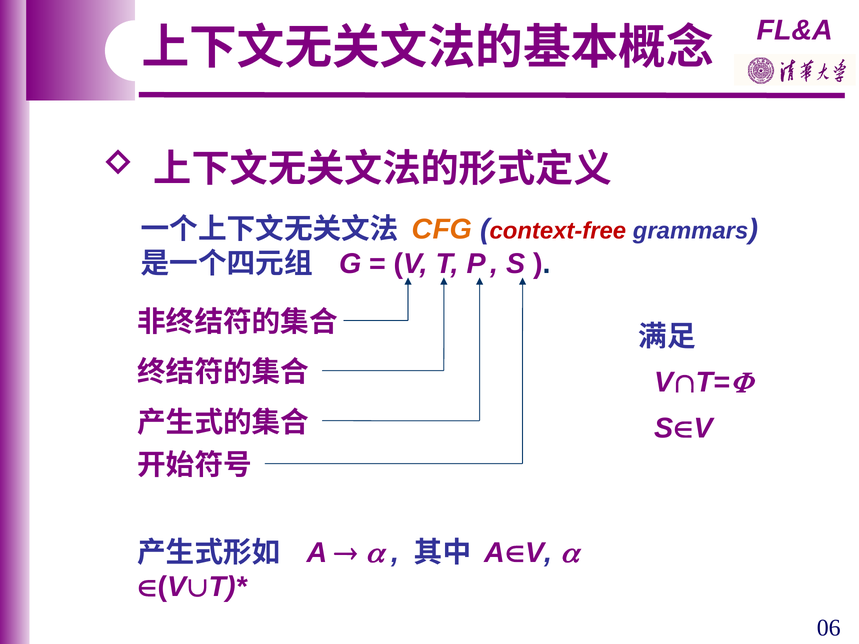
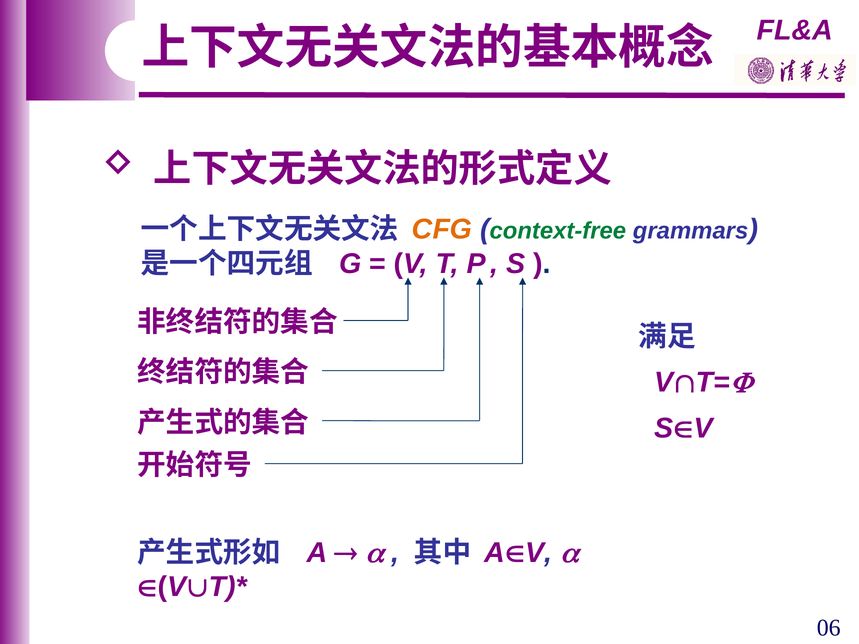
context-free colour: red -> green (558, 231)
